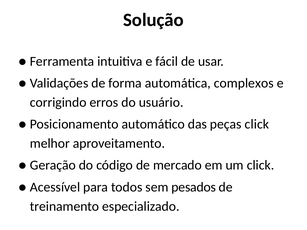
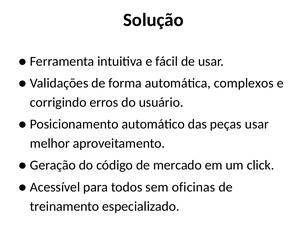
peças click: click -> usar (257, 124)
pesados: pesados -> oficinas (194, 187)
